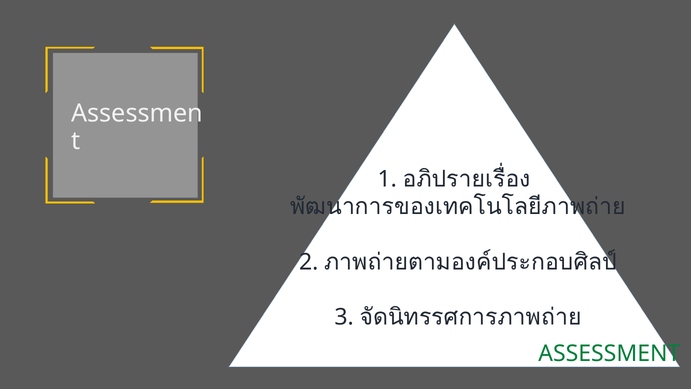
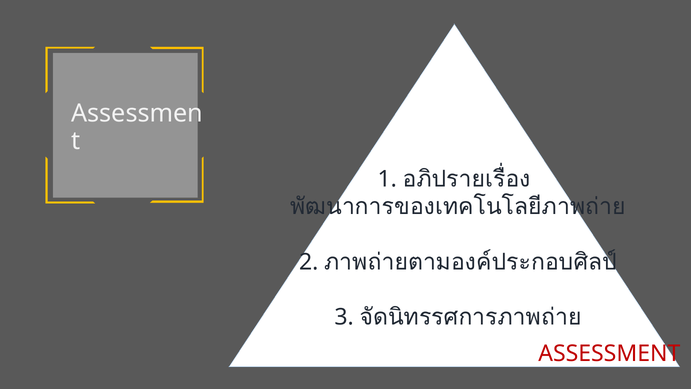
ASSESSMENT colour: green -> red (609, 353)
